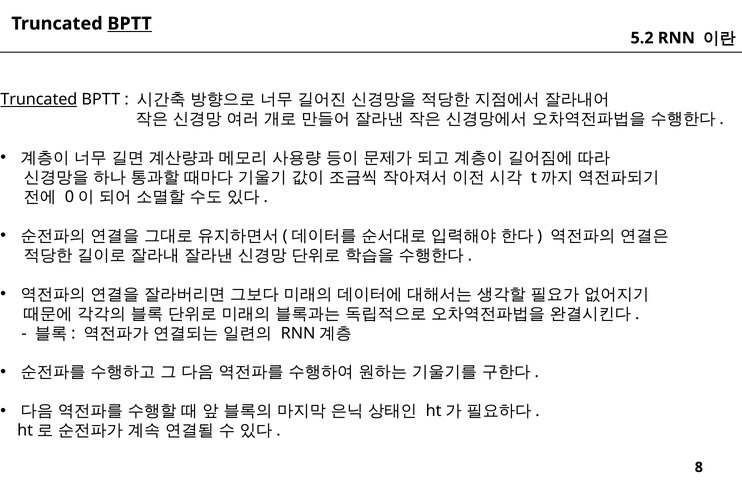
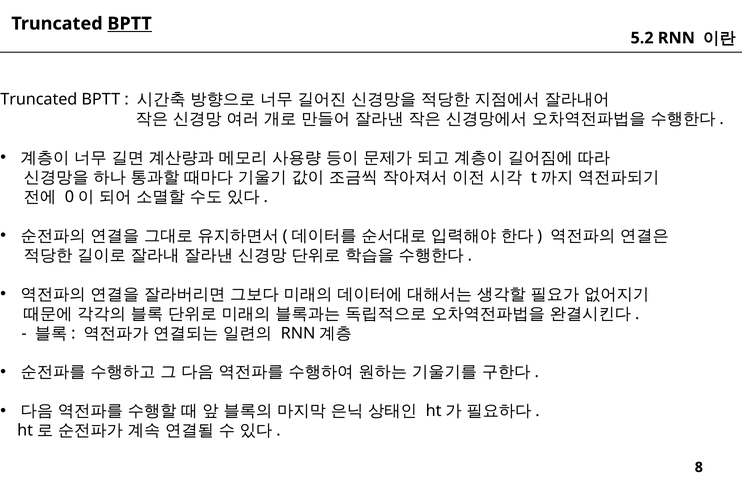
Truncated underline: present -> none (39, 99)
